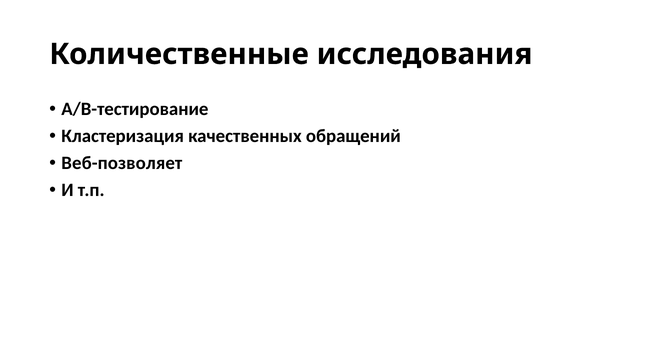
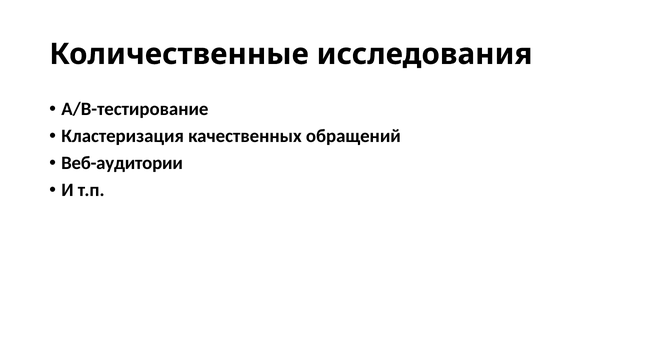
Веб-позволяет: Веб-позволяет -> Веб-аудитории (122, 163)
